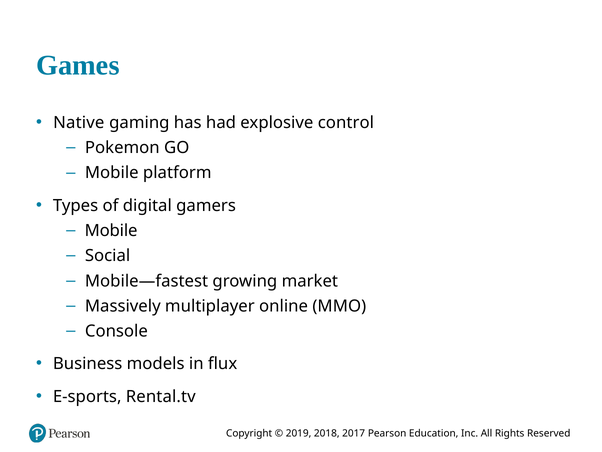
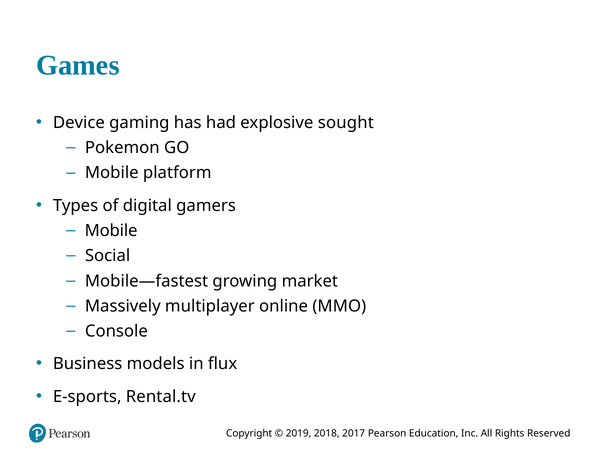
Native: Native -> Device (79, 123)
control: control -> sought (346, 123)
